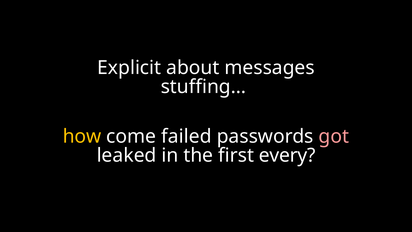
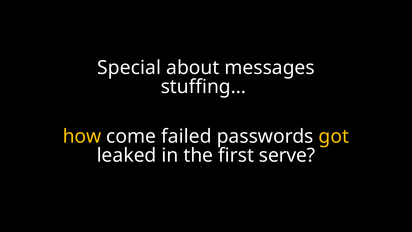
Explicit: Explicit -> Special (129, 68)
got colour: pink -> yellow (334, 136)
every: every -> serve (287, 155)
